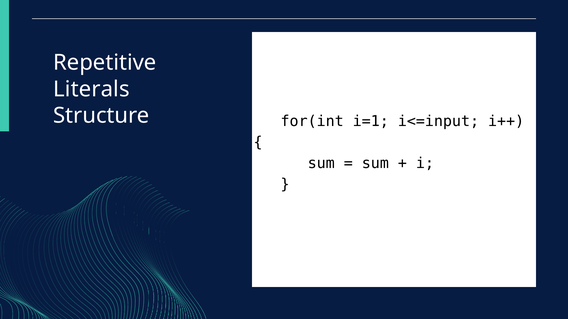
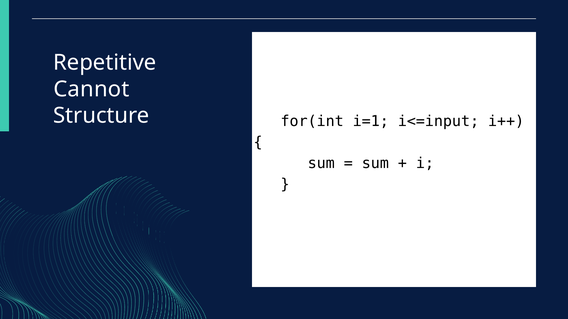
Literals: Literals -> Cannot (91, 89)
